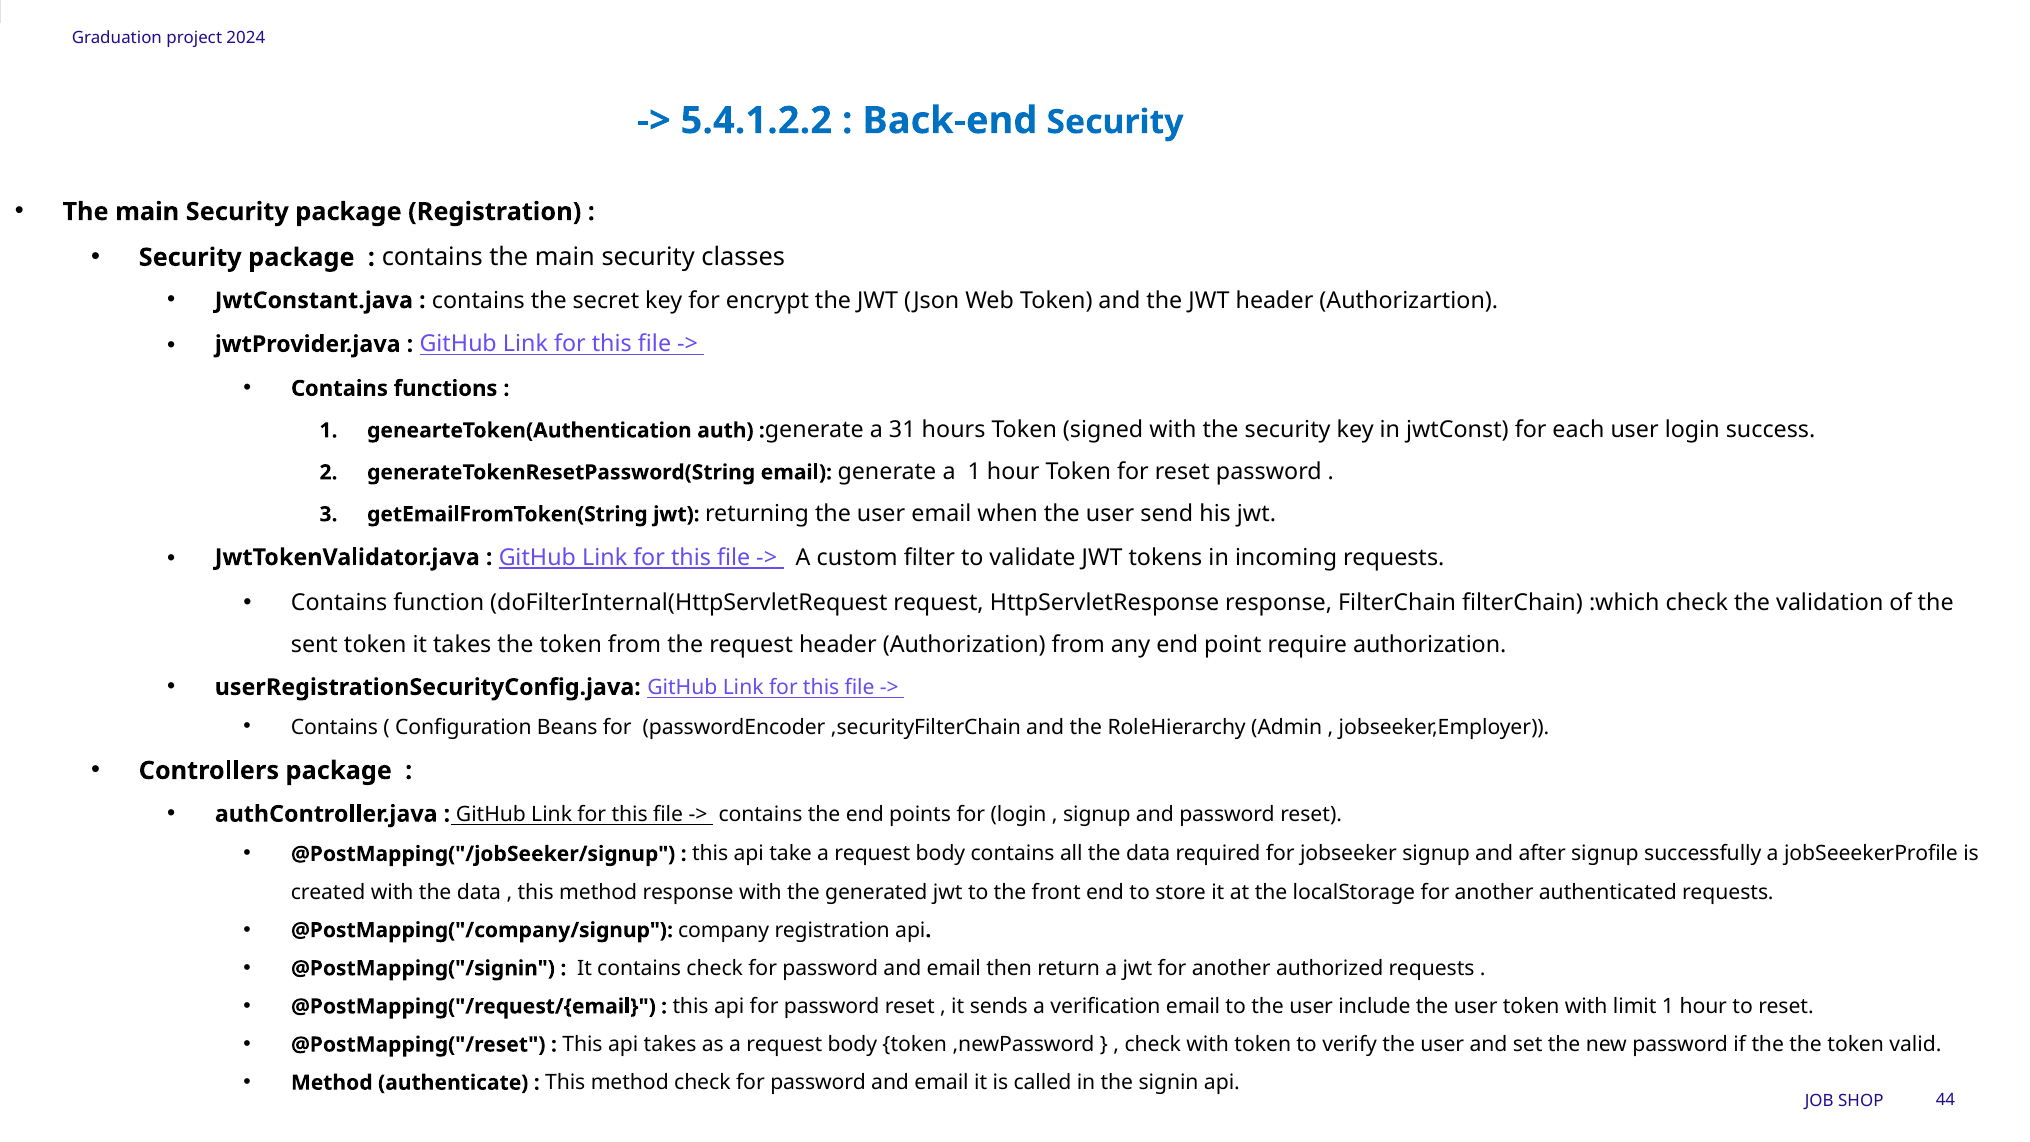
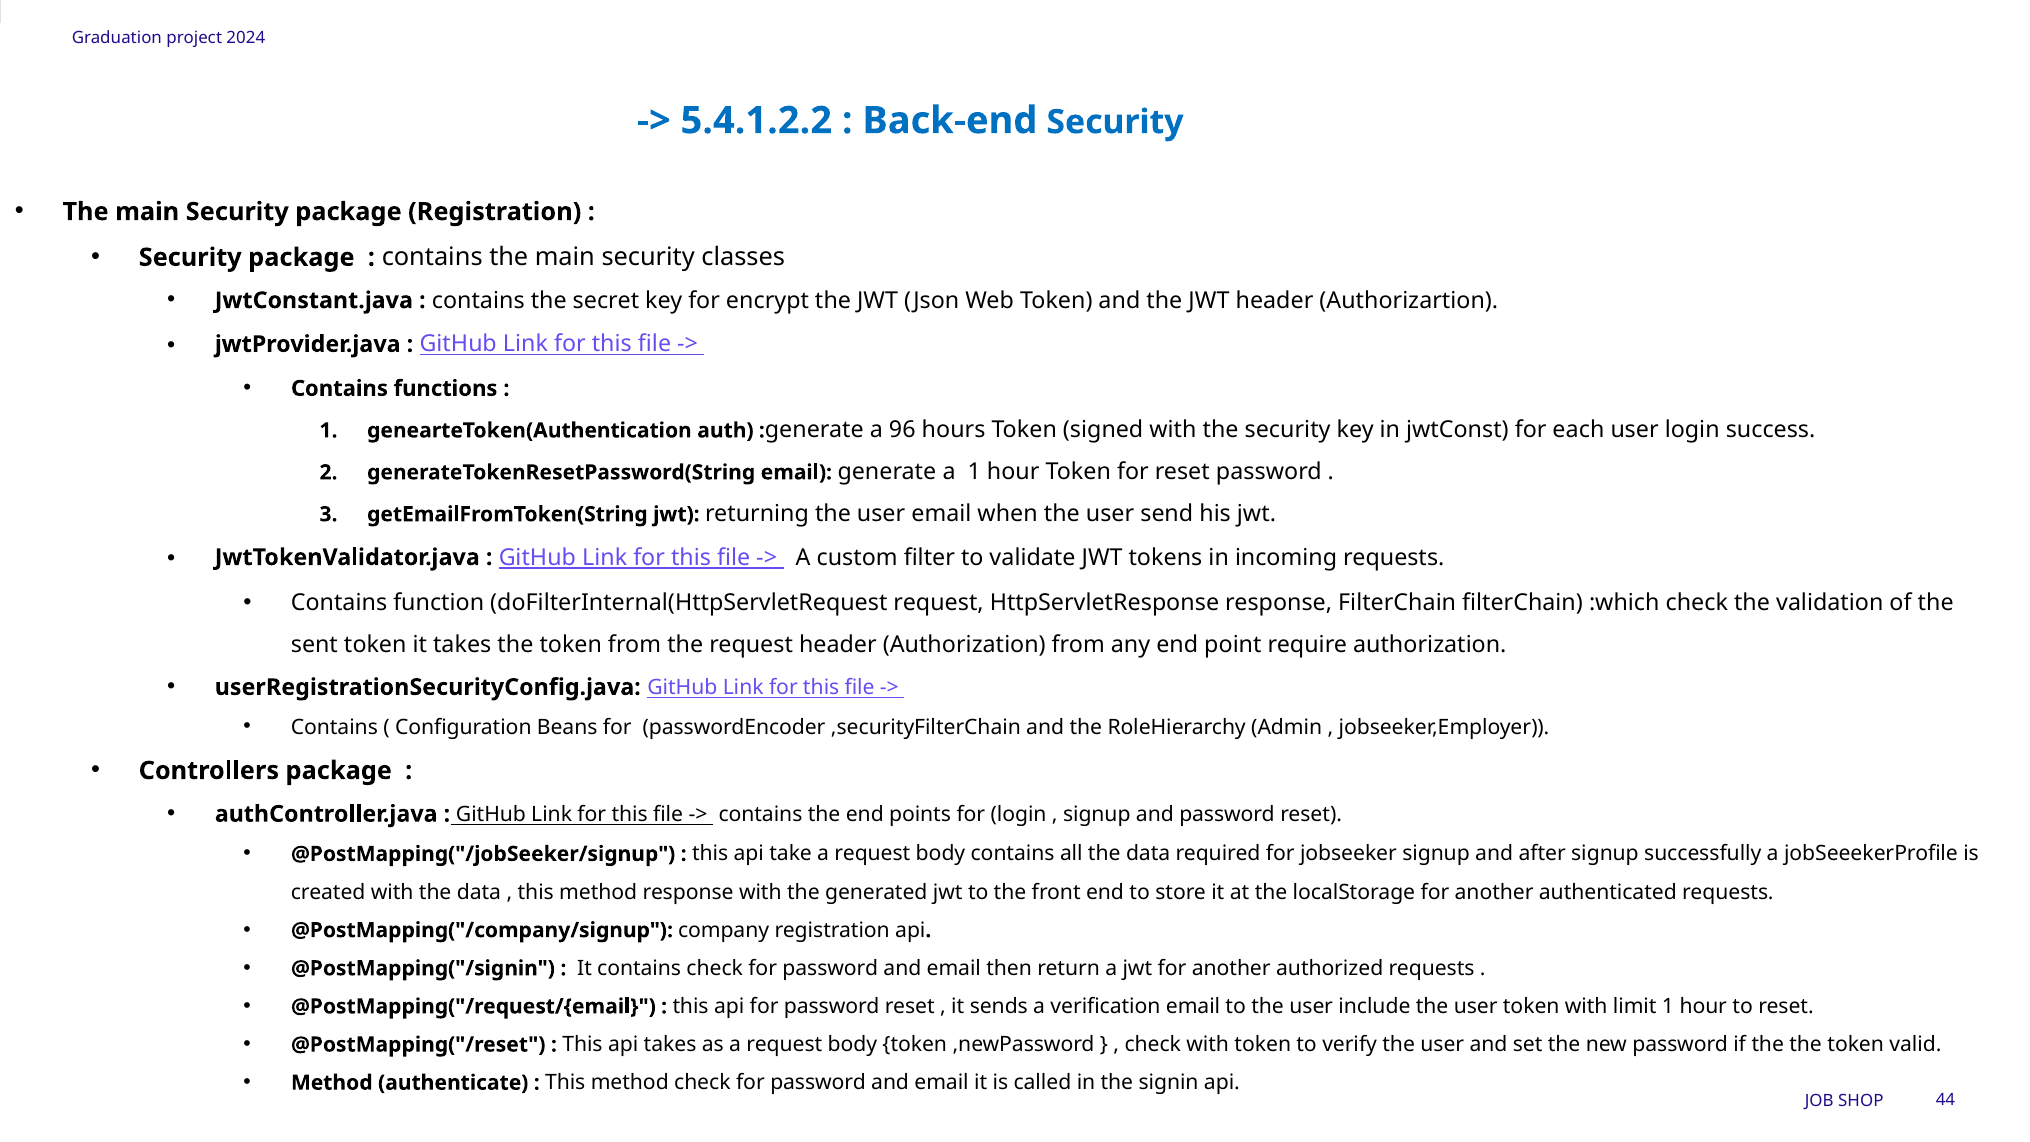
31: 31 -> 96 (902, 430)
